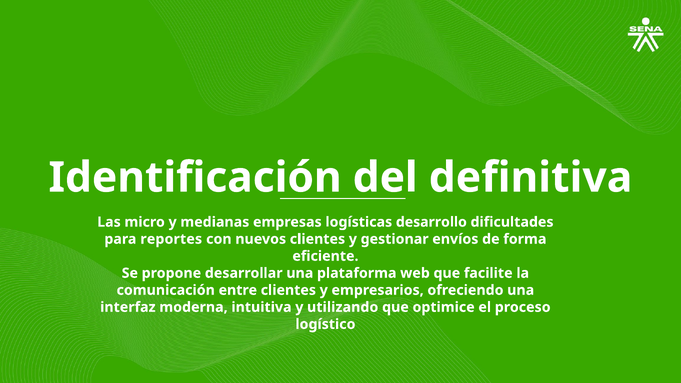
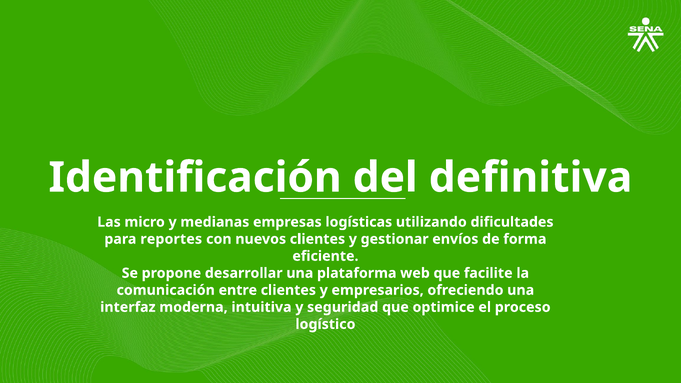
desarrollo: desarrollo -> utilizando (431, 222)
utilizando: utilizando -> seguridad (343, 307)
